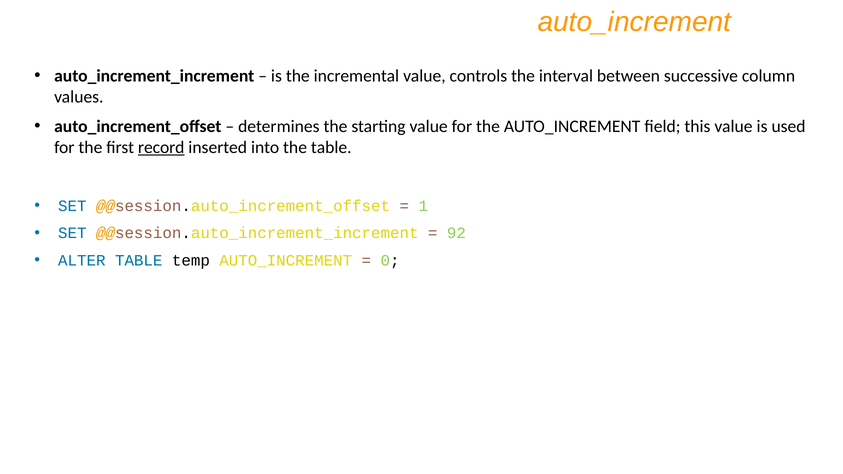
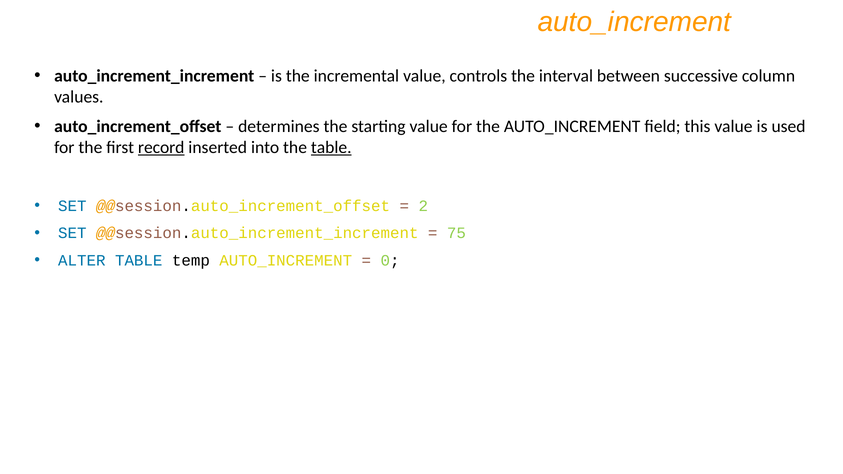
table underline: none -> present (331, 147)
1: 1 -> 2 (423, 206)
92: 92 -> 75 (456, 233)
